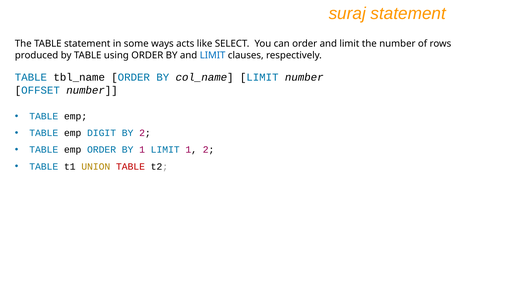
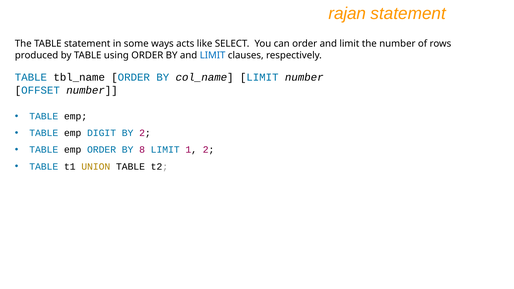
suraj: suraj -> rajan (347, 13)
BY 1: 1 -> 8 (142, 150)
TABLE colour: red -> black (130, 167)
